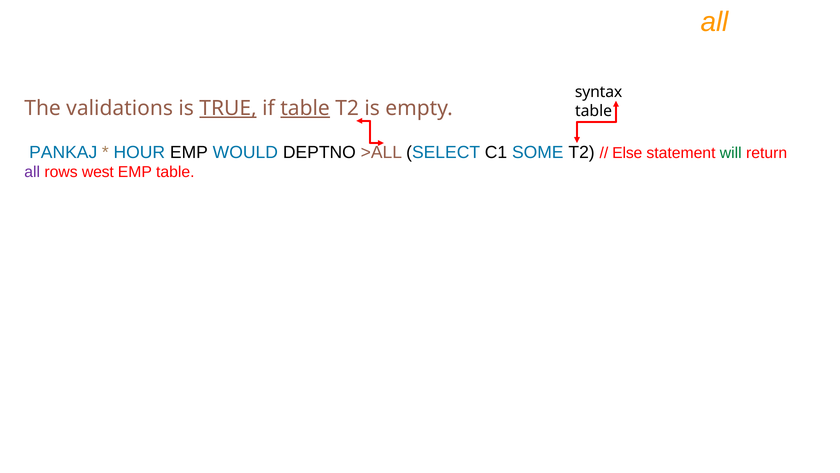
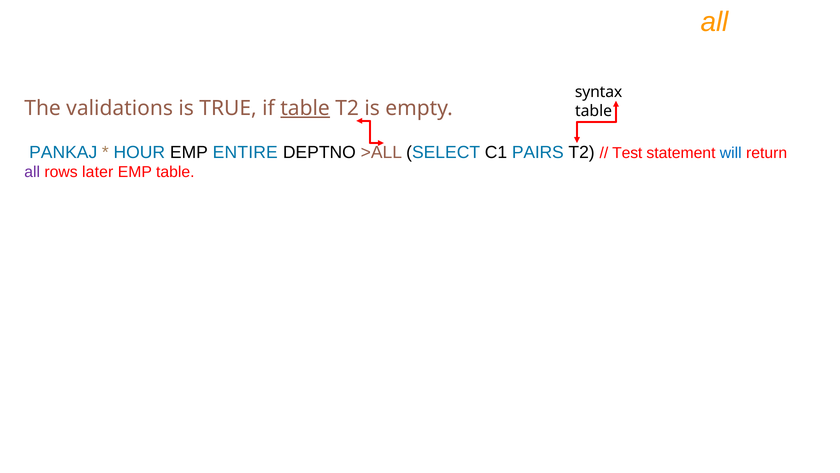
TRUE underline: present -> none (228, 108)
WOULD: WOULD -> ENTIRE (245, 152)
SOME: SOME -> PAIRS (538, 152)
Else: Else -> Test (627, 153)
will colour: green -> blue (731, 153)
west: west -> later (98, 172)
